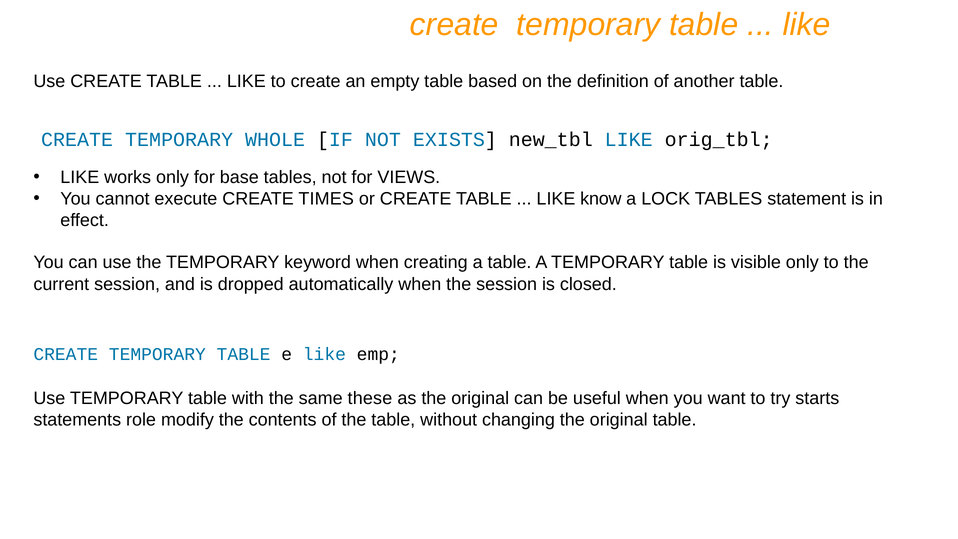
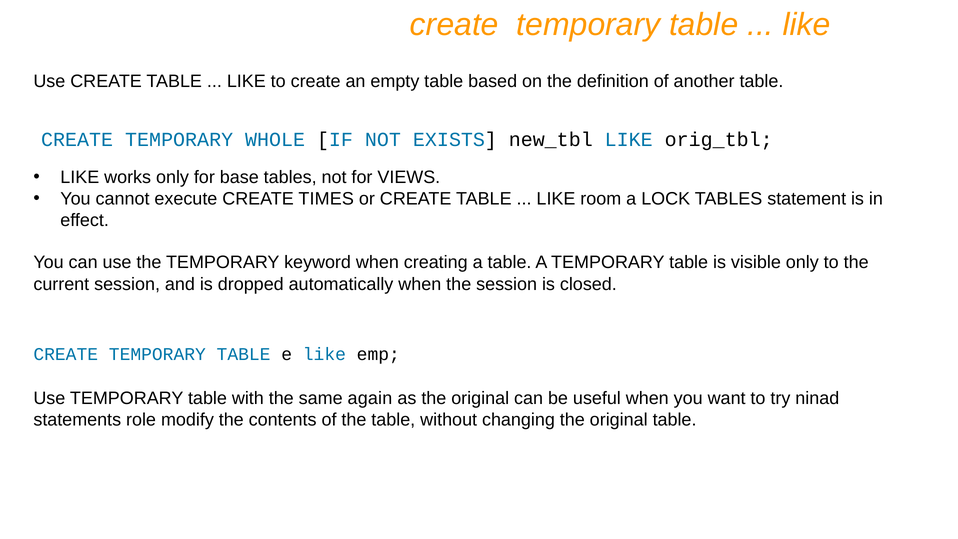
know: know -> room (601, 199)
these: these -> again (370, 398)
starts: starts -> ninad (817, 398)
